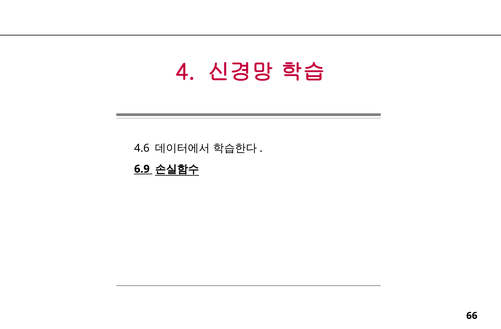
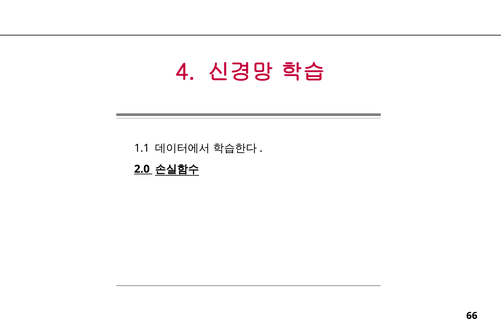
4.6: 4.6 -> 1.1 (142, 148)
6.9: 6.9 -> 2.0 (142, 169)
